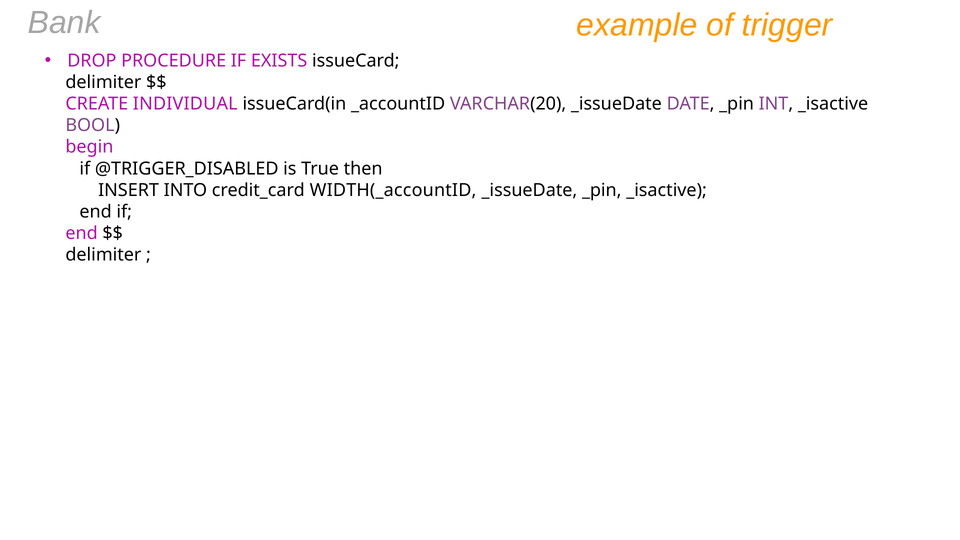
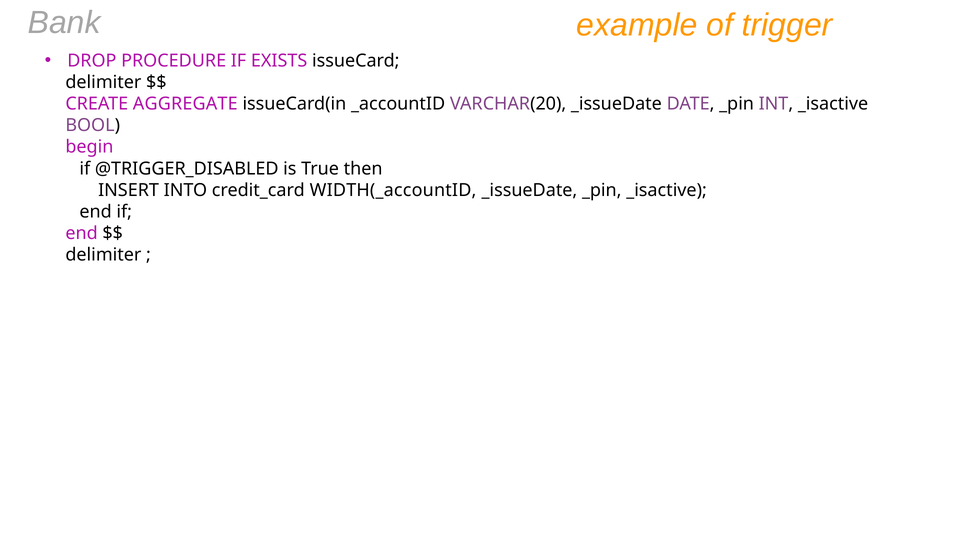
INDIVIDUAL: INDIVIDUAL -> AGGREGATE (185, 104)
